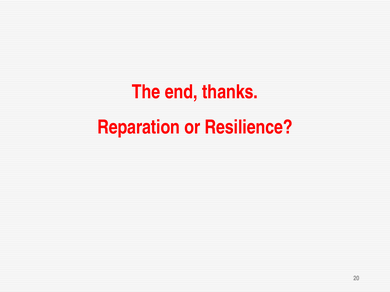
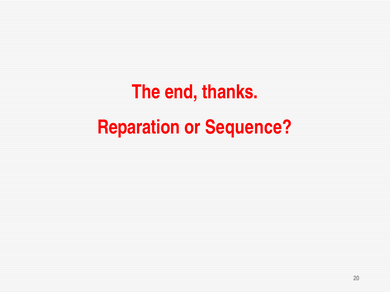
Resilience: Resilience -> Sequence (249, 127)
